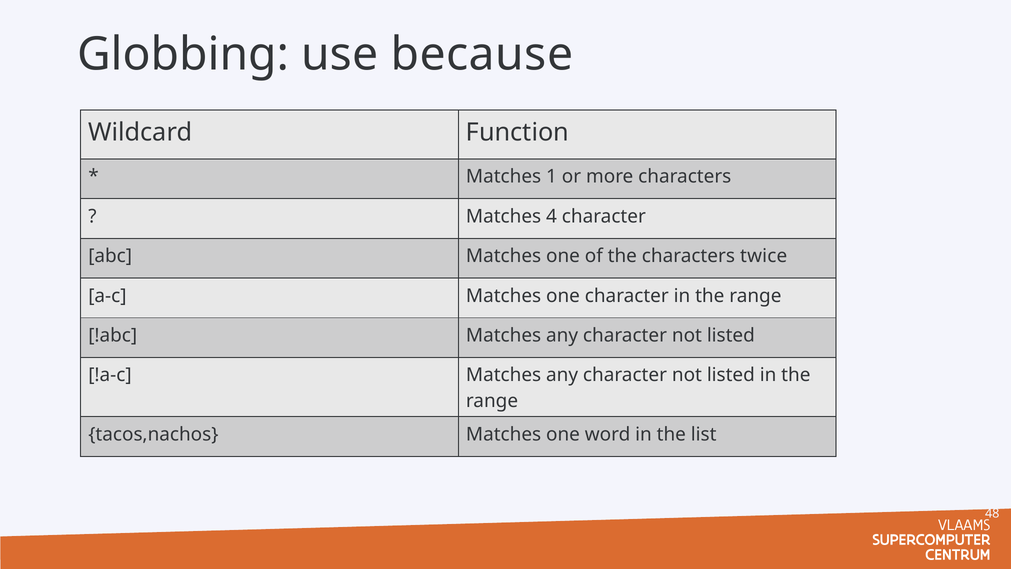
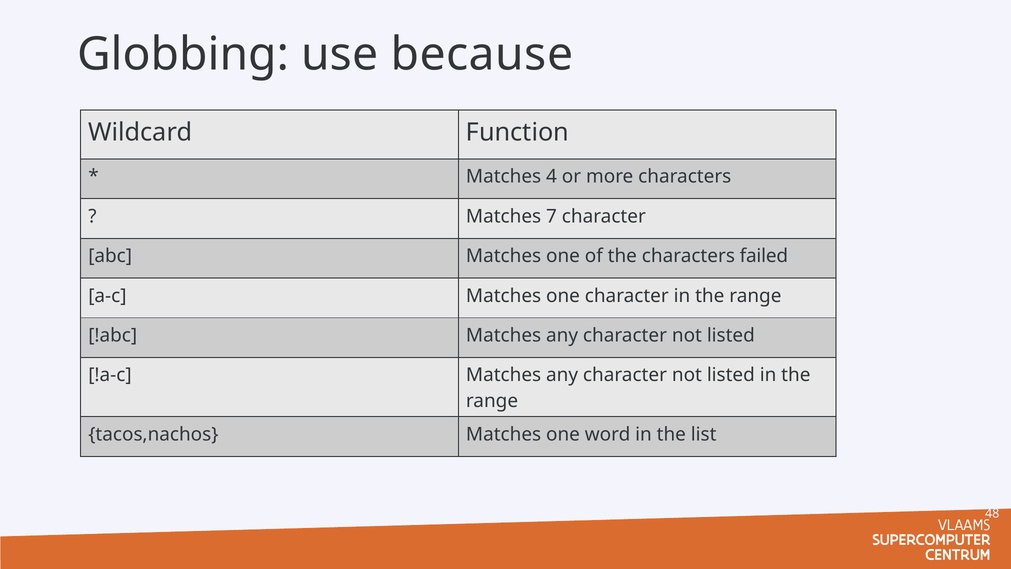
1: 1 -> 4 (552, 177)
4: 4 -> 7 (552, 216)
twice: twice -> failed (764, 256)
